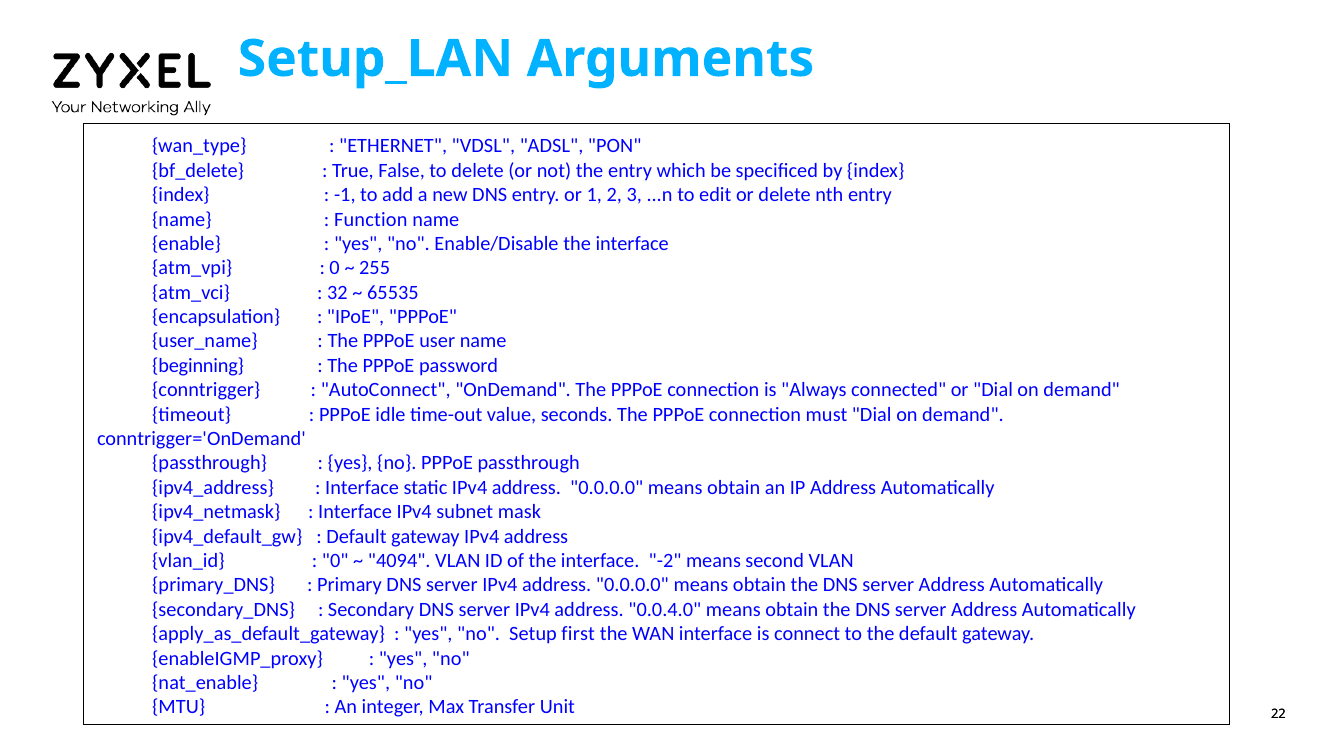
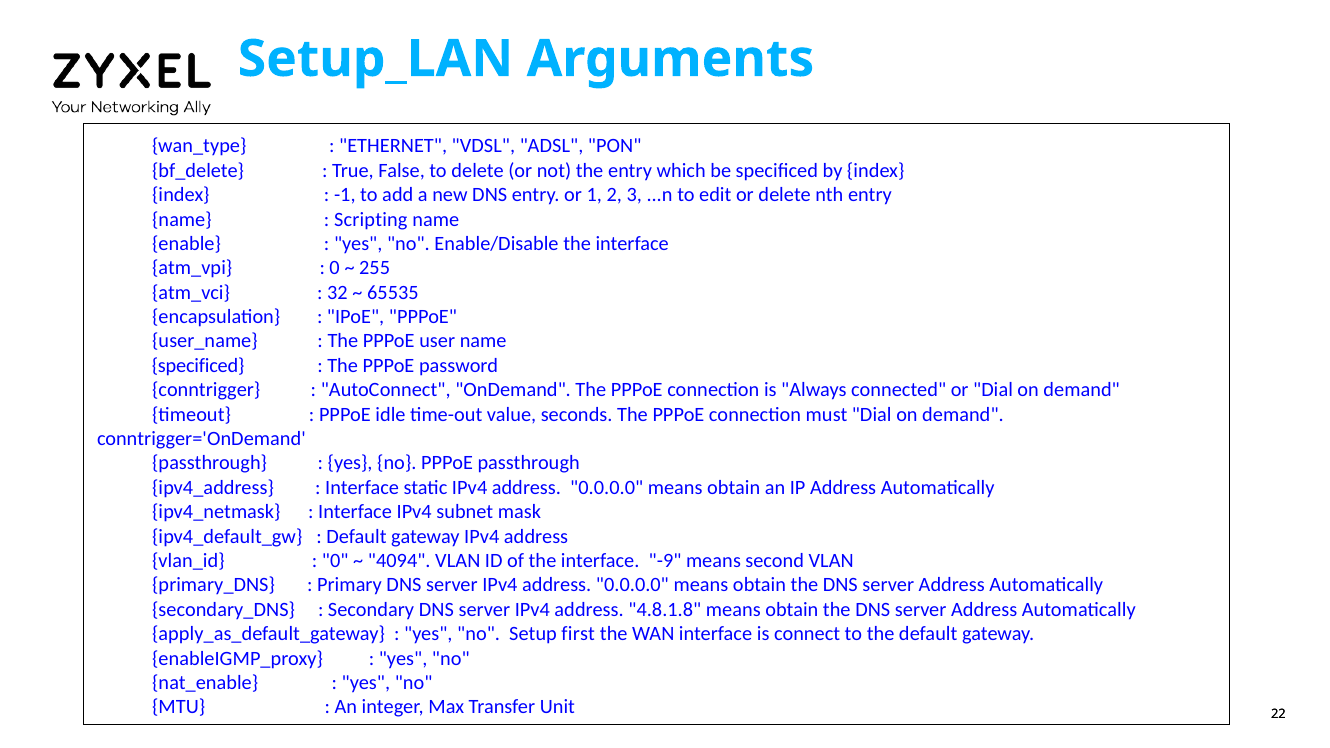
Function: Function -> Scripting (371, 219)
beginning: beginning -> specificed (198, 366)
-2: -2 -> -9 (665, 561)
0.0.4.0: 0.0.4.0 -> 4.8.1.8 (665, 610)
